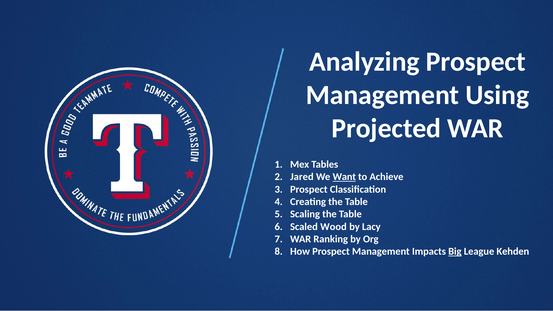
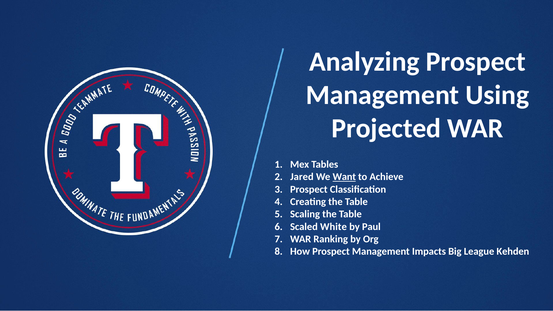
Wood: Wood -> White (333, 227)
Lacy: Lacy -> Paul (371, 227)
Big underline: present -> none (455, 252)
